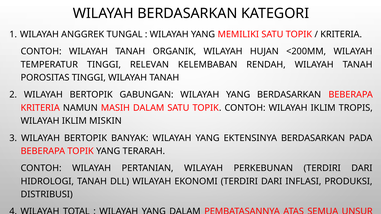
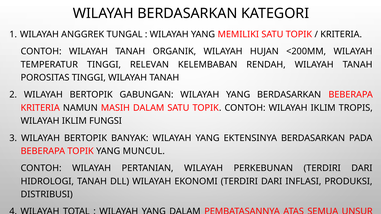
IKLIM MISKIN: MISKIN -> FUNGSI (106, 121)
TERARAH: TERARAH -> MUNCUL (144, 151)
